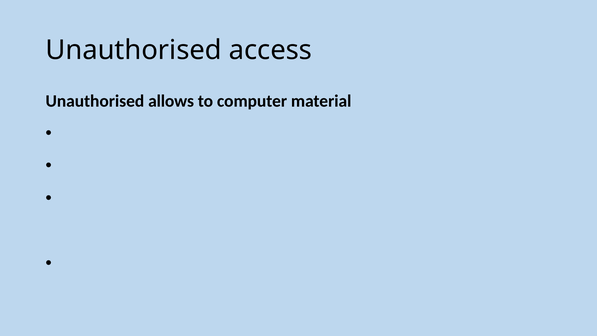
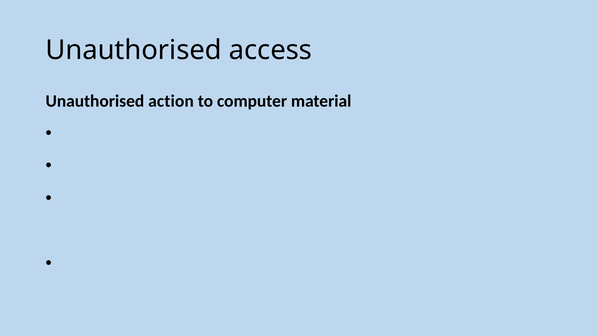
allows: allows -> action (171, 101)
